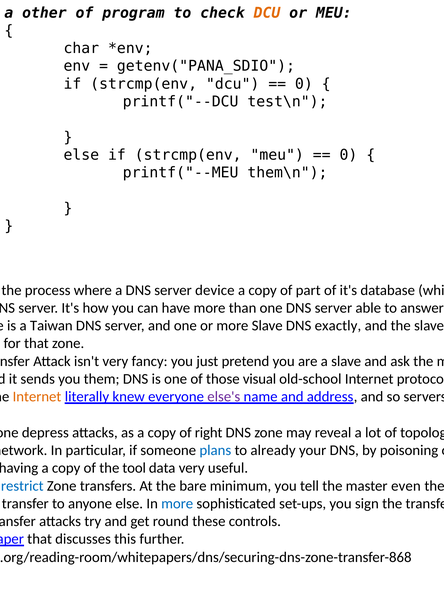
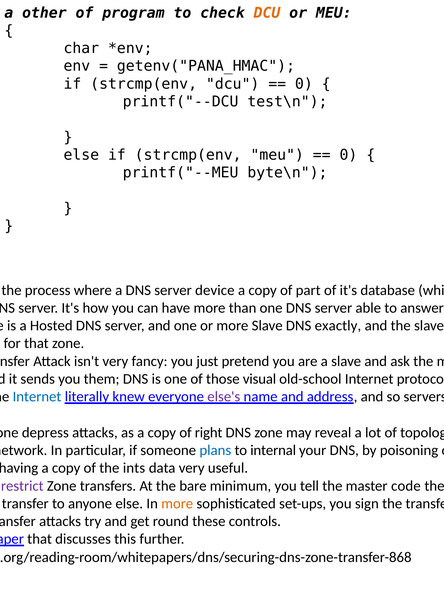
getenv("PANA_SDIO: getenv("PANA_SDIO -> getenv("PANA_HMAC (206, 66)
them\n: them\n -> byte\n (287, 173)
Taiwan: Taiwan -> Hosted (51, 326)
Internet colour: orange -> blue (37, 397)
to already: already -> internal (273, 450)
tool: tool -> ints (134, 468)
restrict colour: blue -> purple (22, 486)
even: even -> code (406, 486)
more colour: blue -> orange (177, 504)
